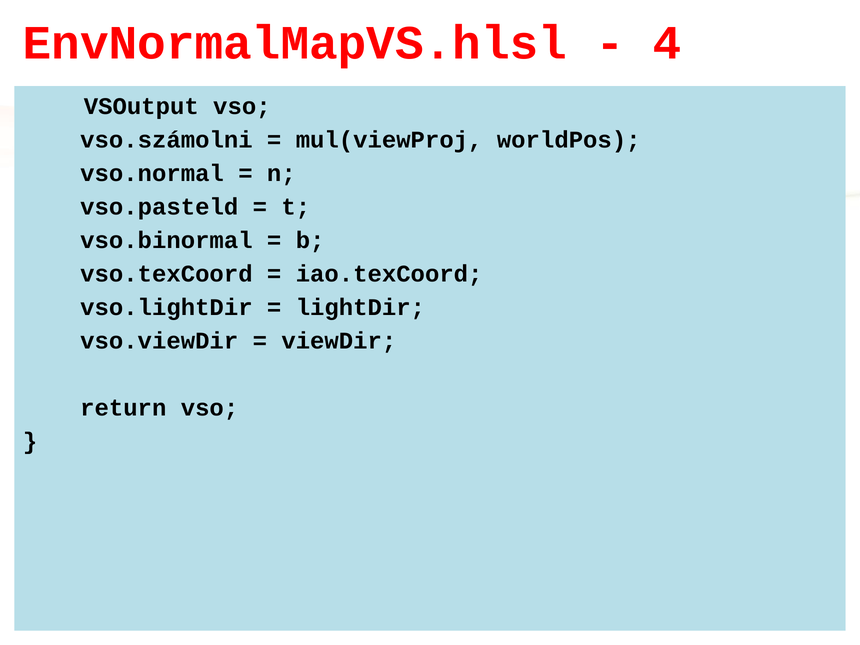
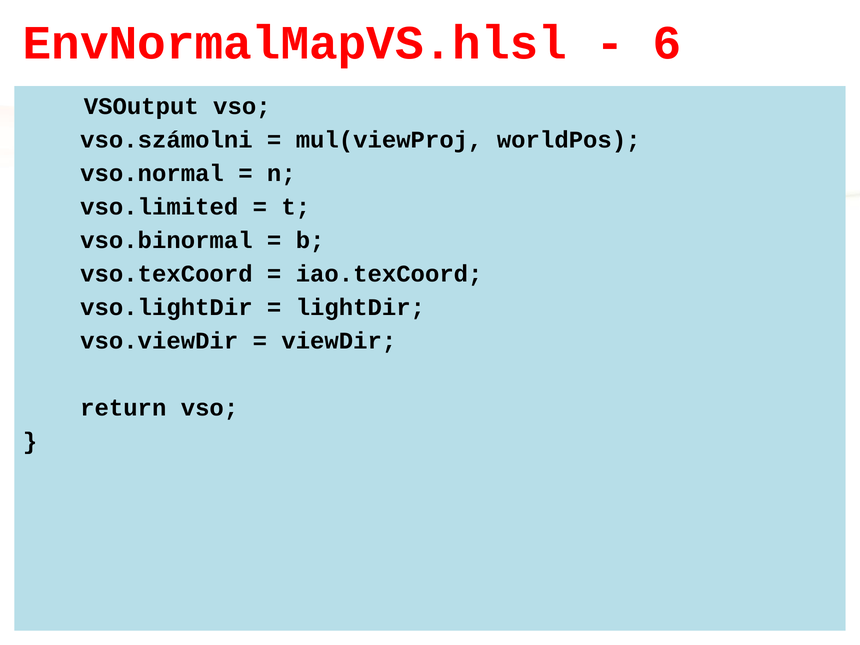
4: 4 -> 6 (667, 43)
vso.pasteld: vso.pasteld -> vso.limited (159, 207)
